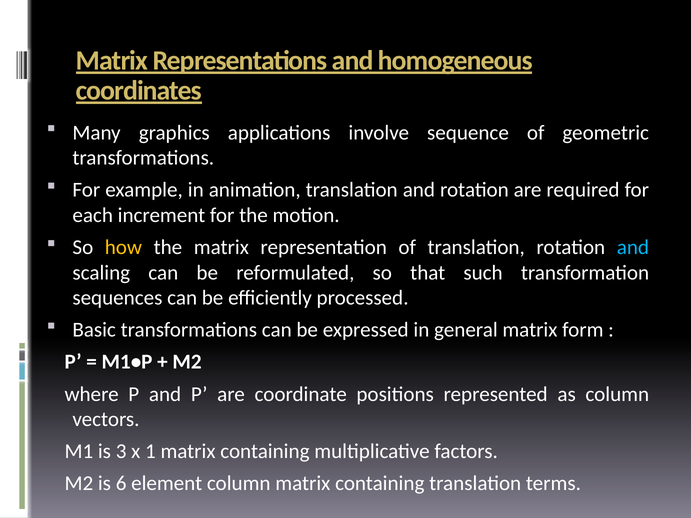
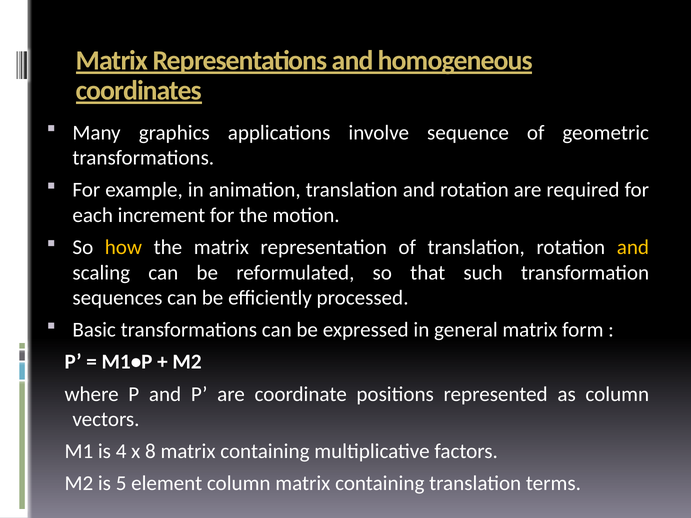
and colour: light blue -> yellow (633, 247)
3: 3 -> 4 (121, 452)
1: 1 -> 8 (150, 452)
6: 6 -> 5 (121, 484)
